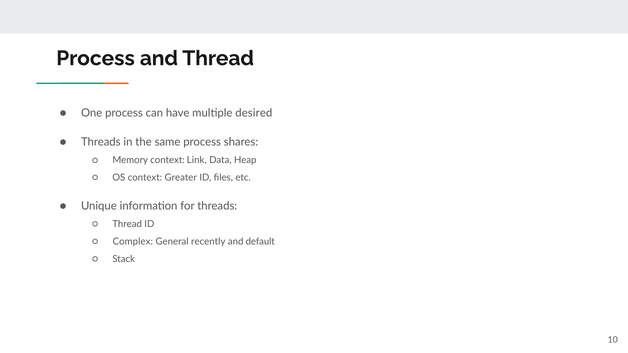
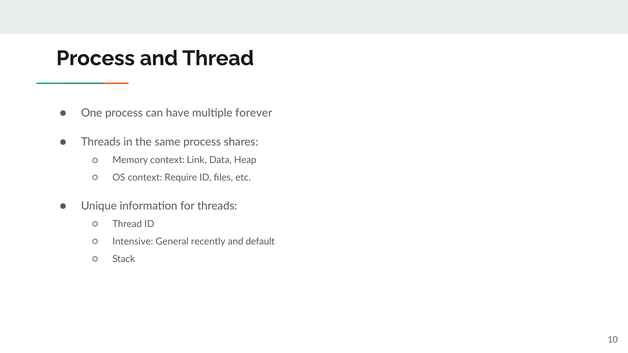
desired: desired -> forever (254, 113)
Greater: Greater -> Require (181, 178)
Complex: Complex -> Intensive (133, 242)
